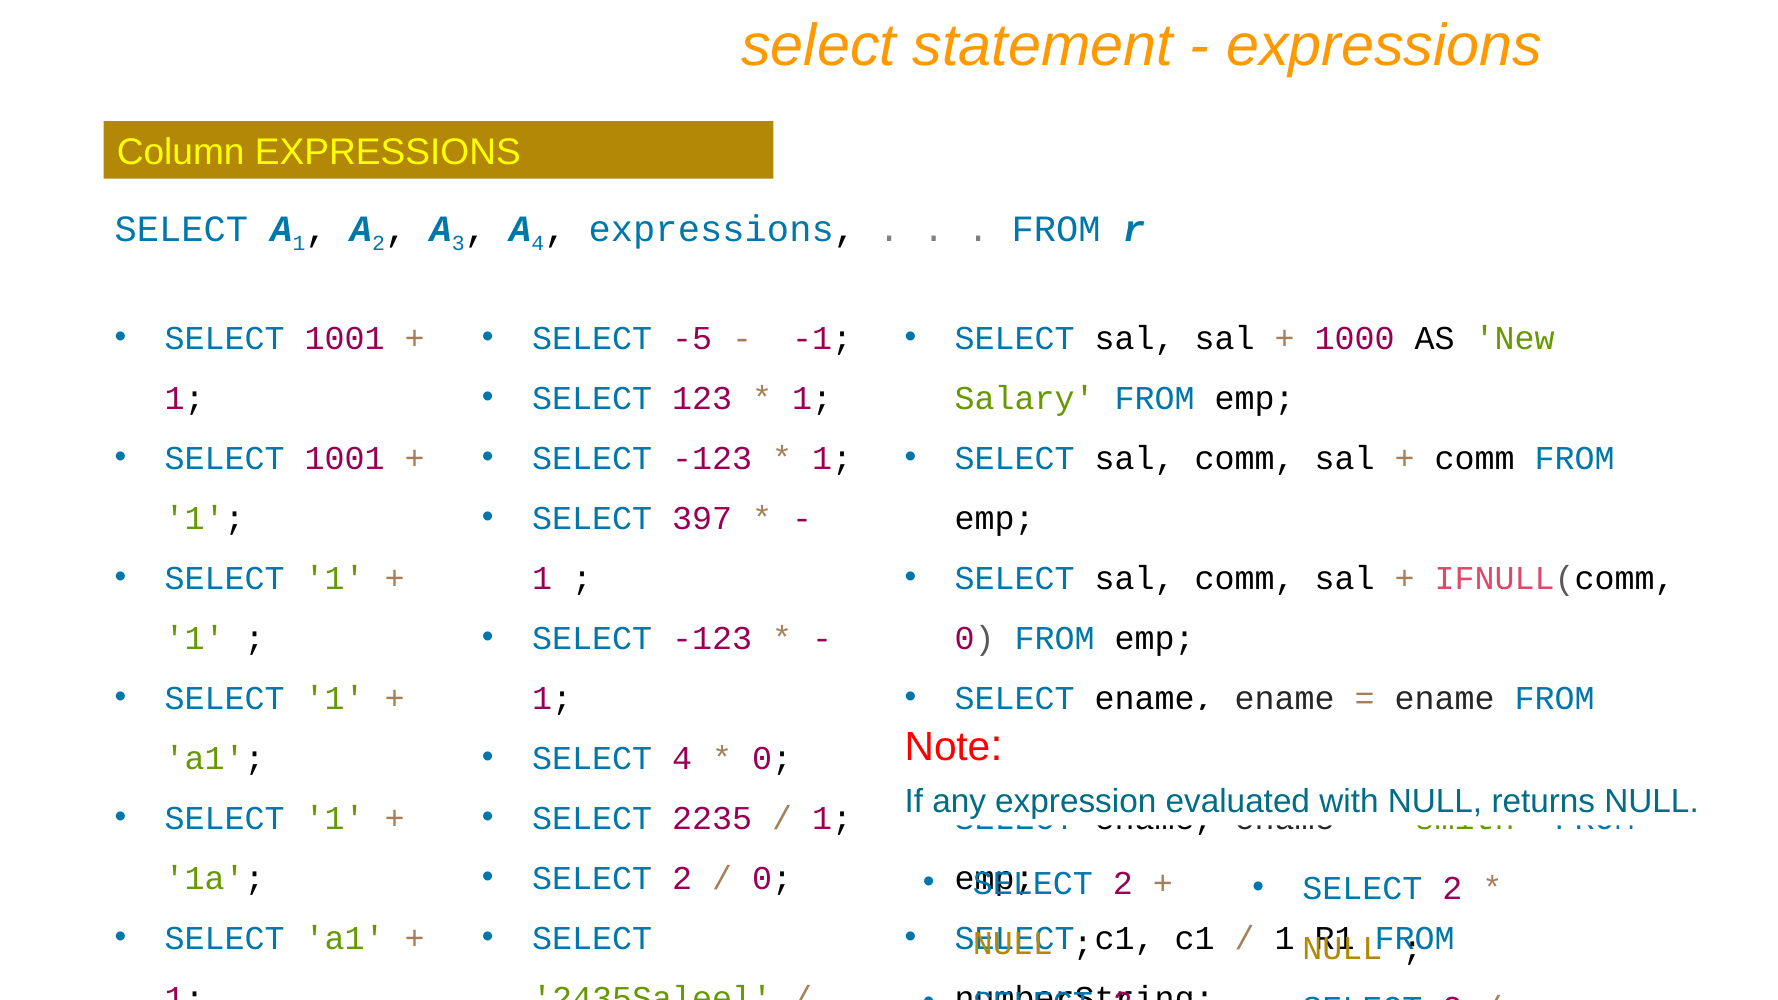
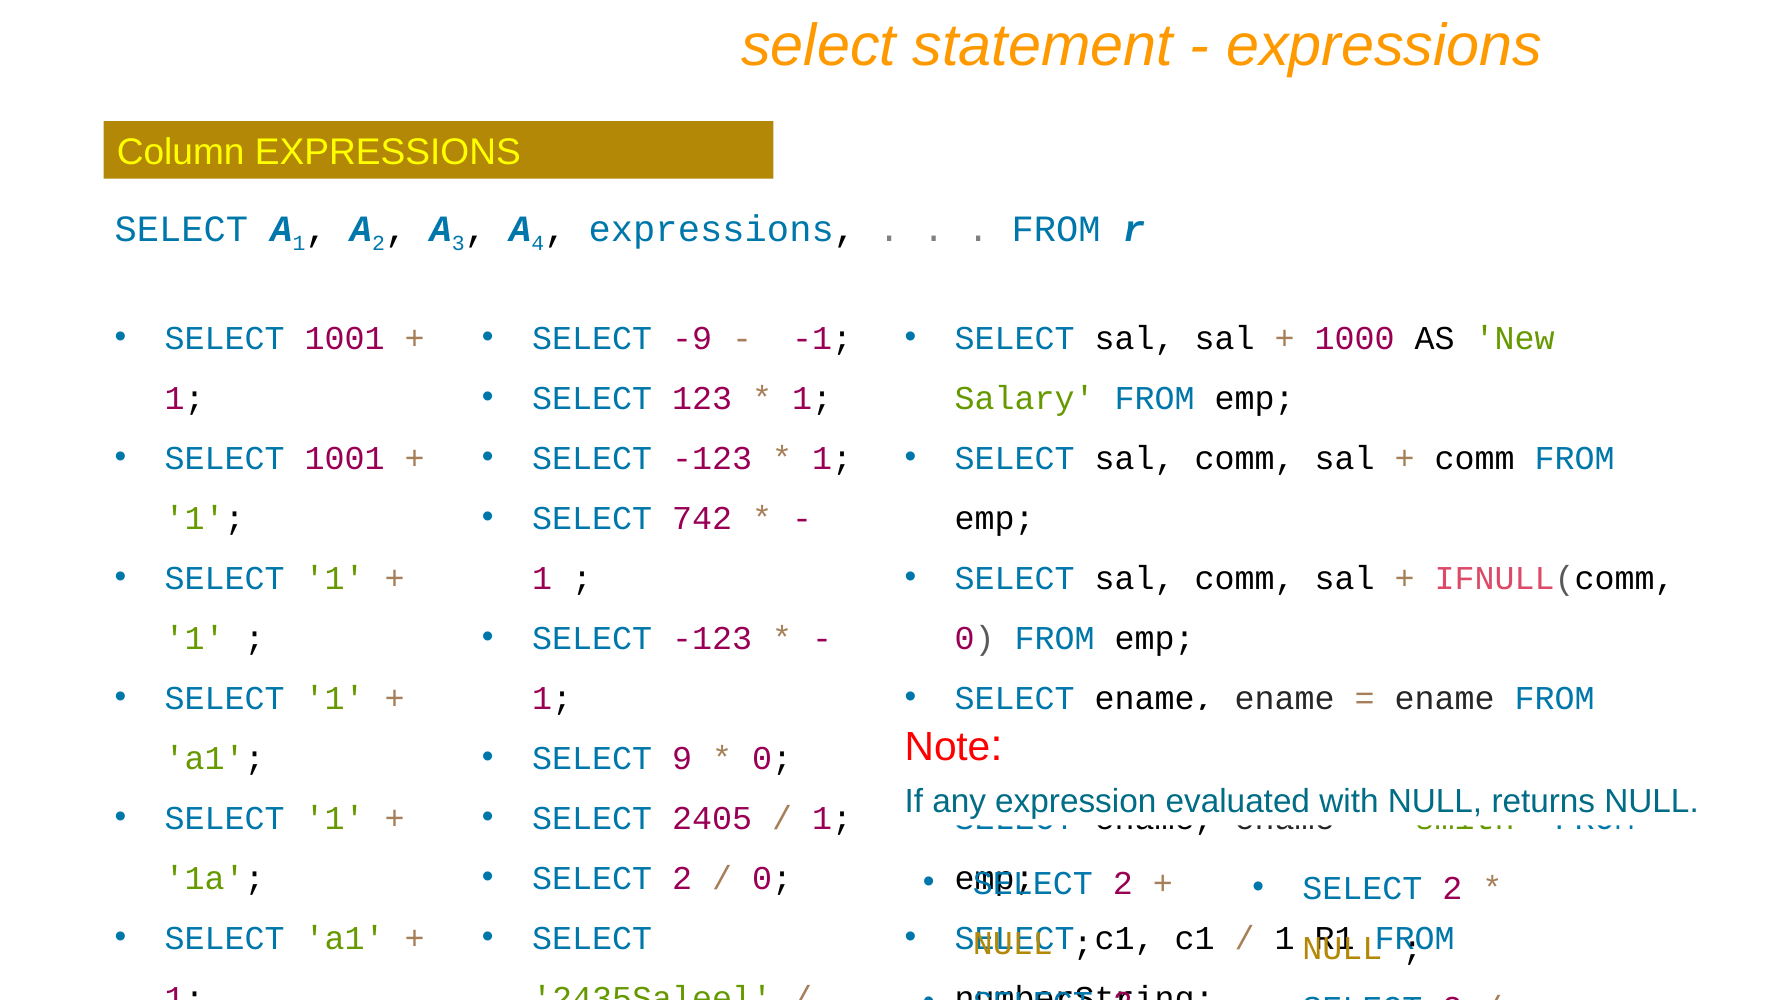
-5: -5 -> -9 (692, 339)
397: 397 -> 742 (702, 519)
SELECT 4: 4 -> 9 (682, 759)
2235: 2235 -> 2405 (712, 819)
